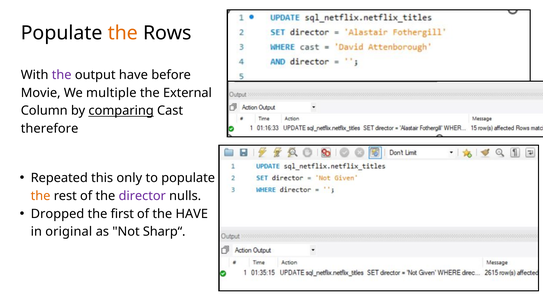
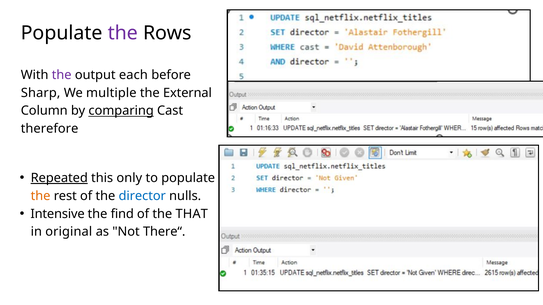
the colour: orange -> purple (123, 33)
output have: have -> each (133, 75)
Movie: Movie -> Sharp (41, 93)
Repeated underline: none -> present (59, 178)
director colour: purple -> blue (142, 196)
Dropped: Dropped -> Intensive (58, 214)
first: first -> find (122, 214)
the HAVE: HAVE -> THAT (192, 214)
Sharp“: Sharp“ -> There“ (164, 232)
